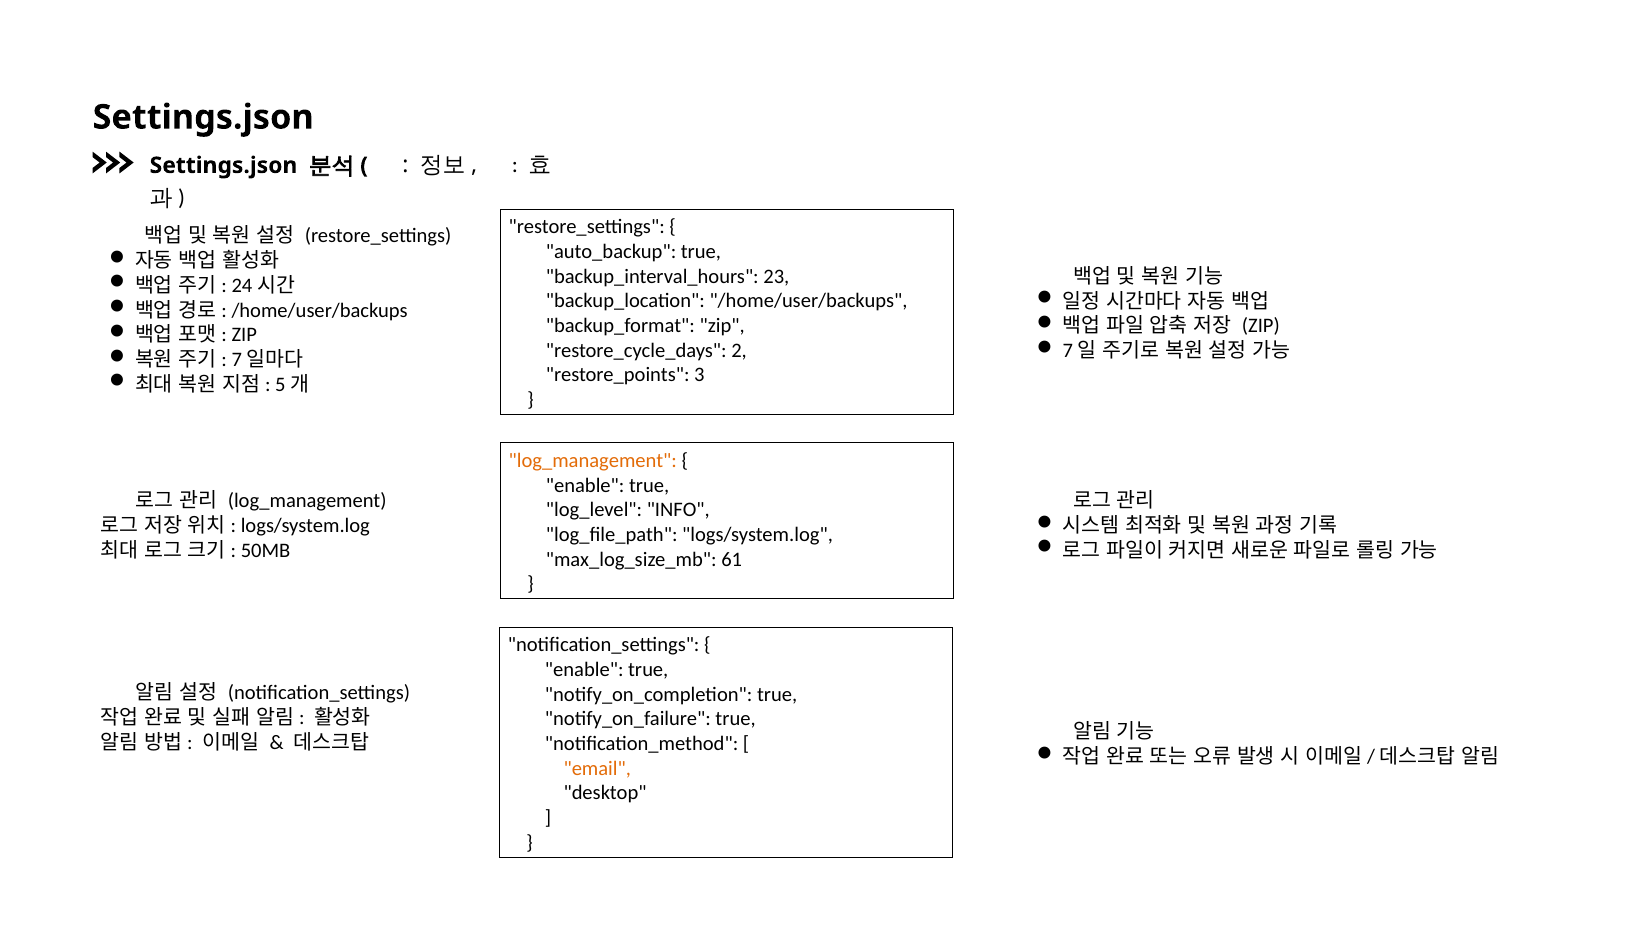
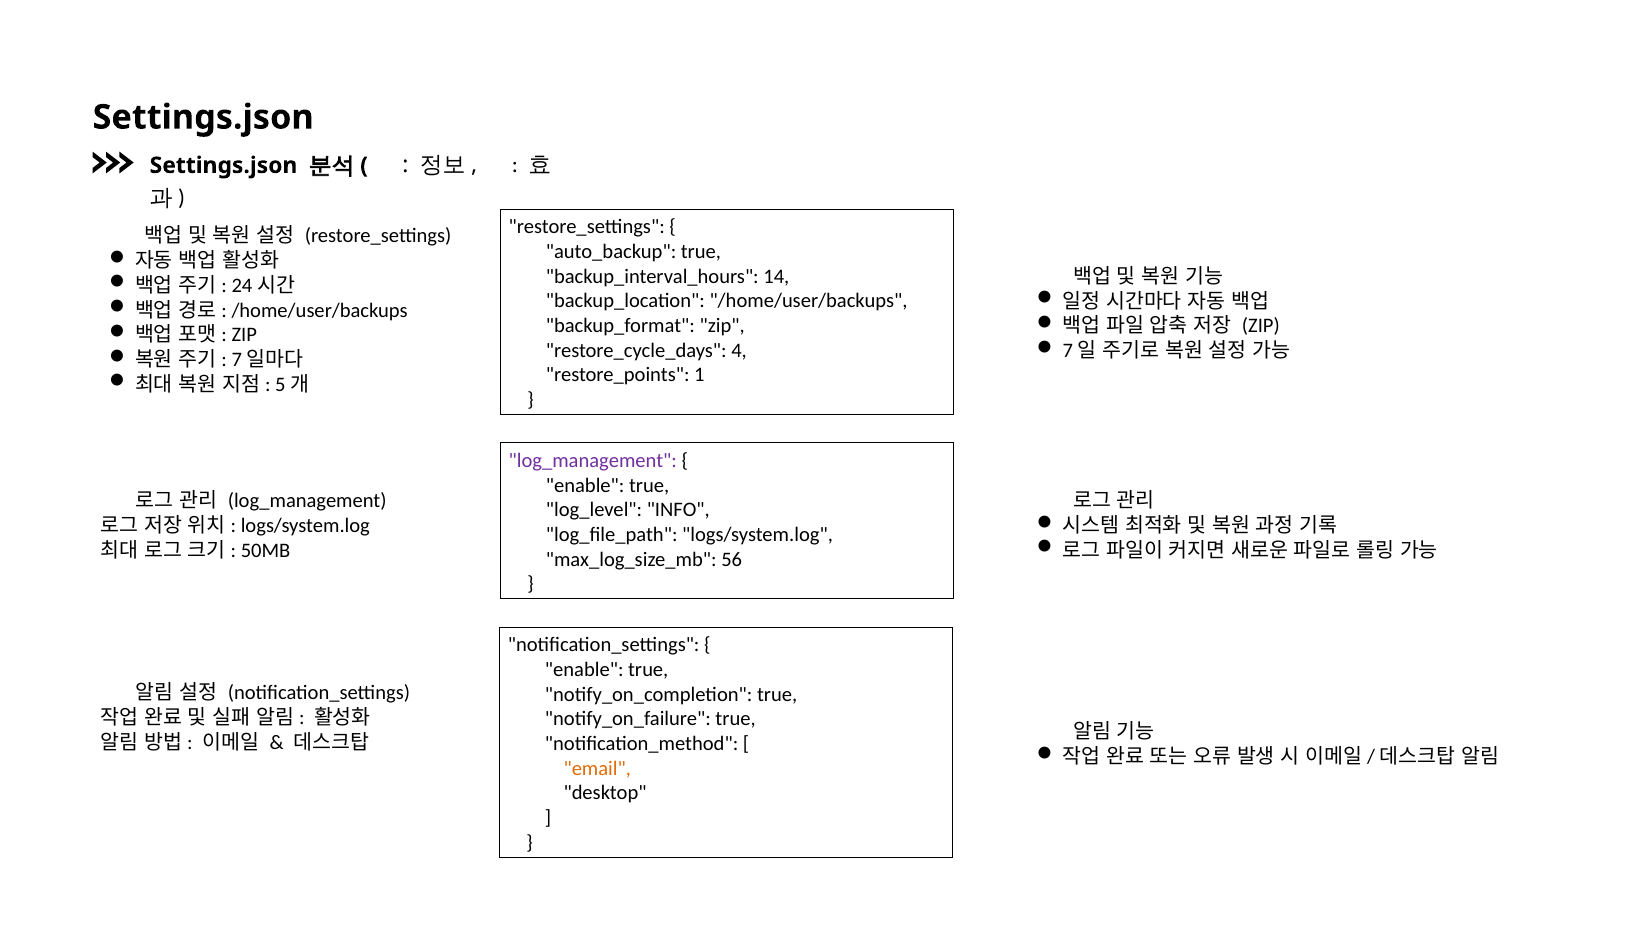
23: 23 -> 14 (776, 276)
2: 2 -> 4 (739, 350)
3: 3 -> 1 (699, 375)
log_management colour: orange -> purple (593, 461)
61: 61 -> 56 (732, 559)
